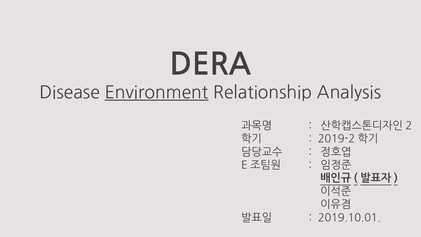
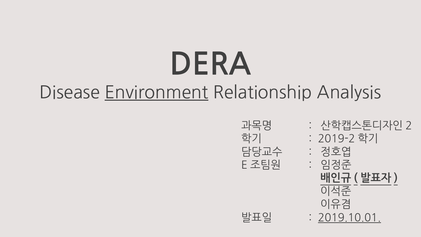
2019.10.01 underline: none -> present (349, 218)
